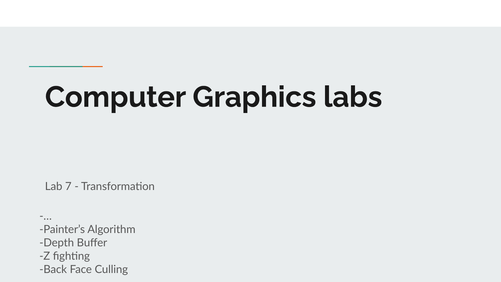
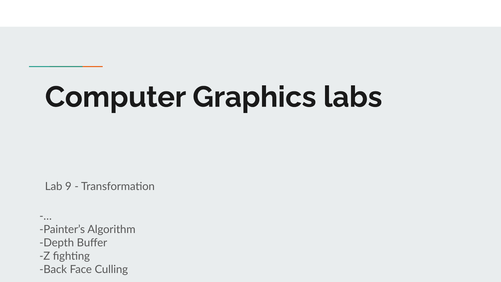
7: 7 -> 9 (68, 186)
